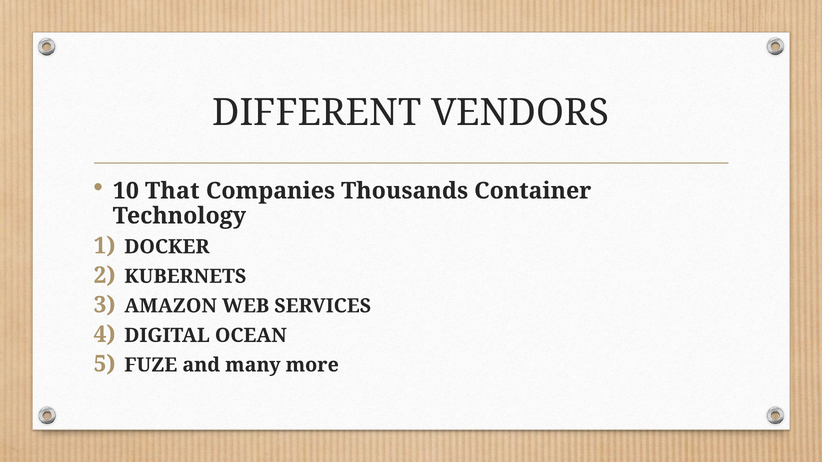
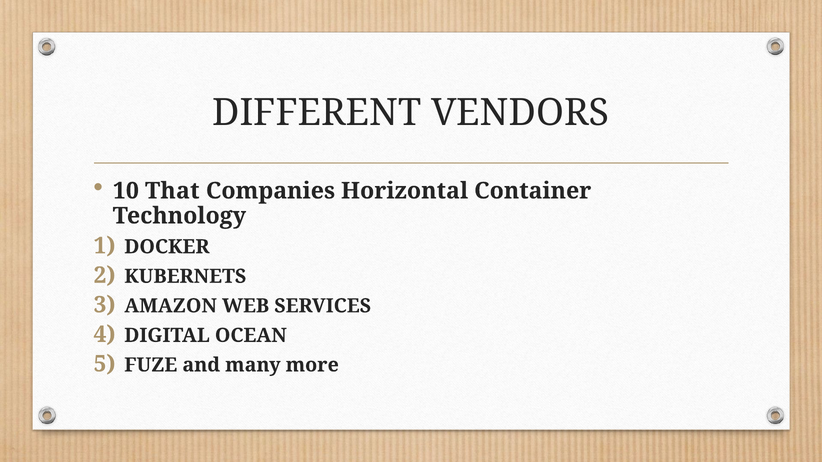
Thousands: Thousands -> Horizontal (405, 191)
